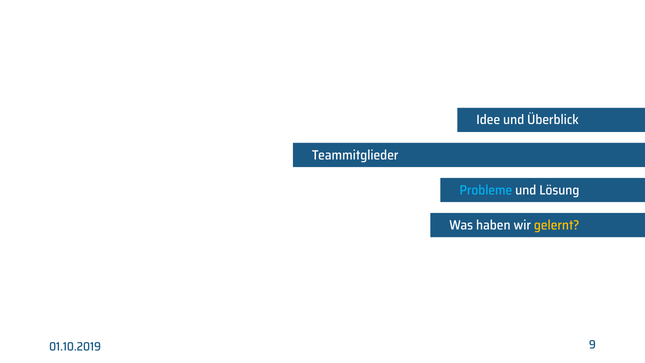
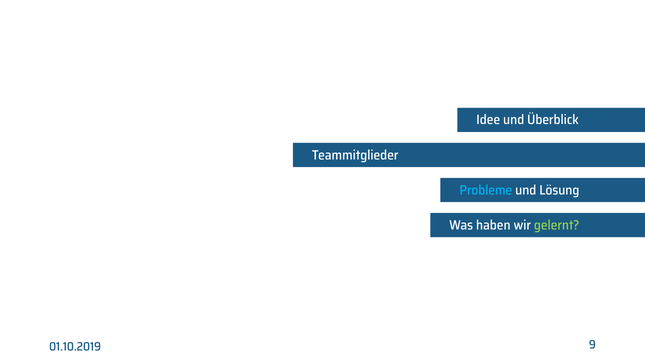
gelernt colour: yellow -> light green (557, 225)
